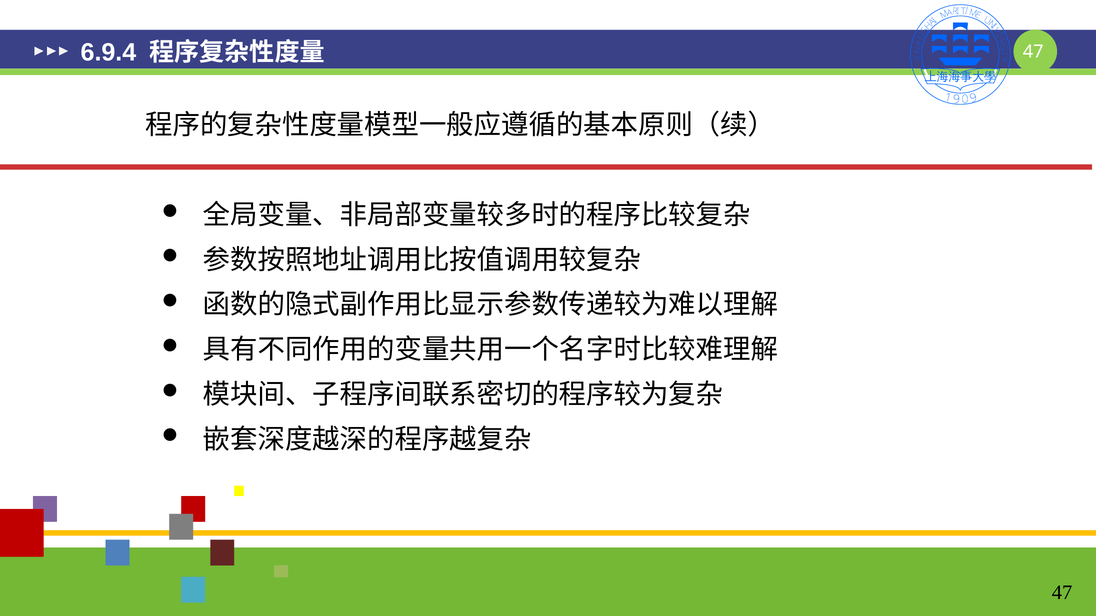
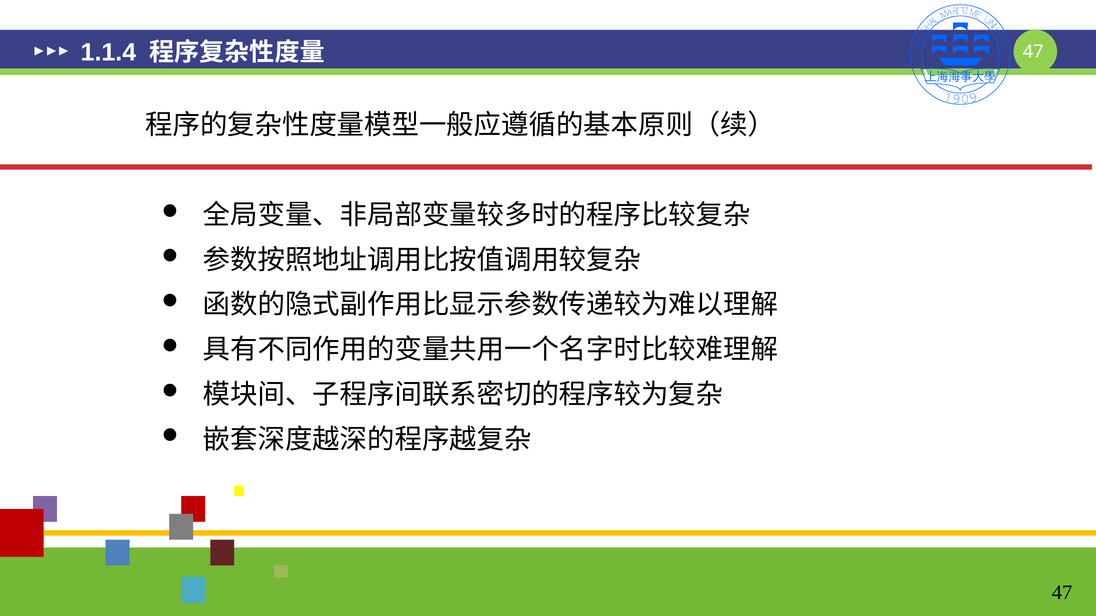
6.9.4: 6.9.4 -> 1.1.4 (108, 53)
